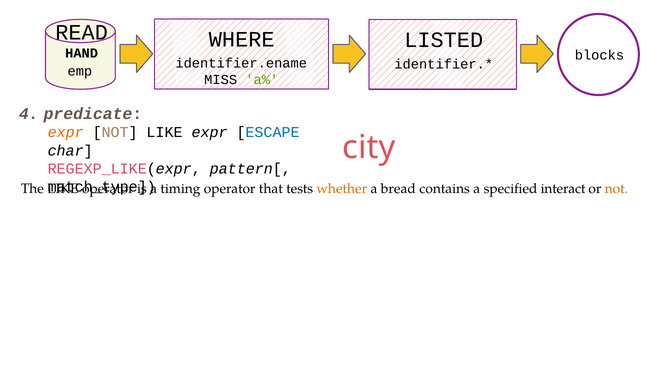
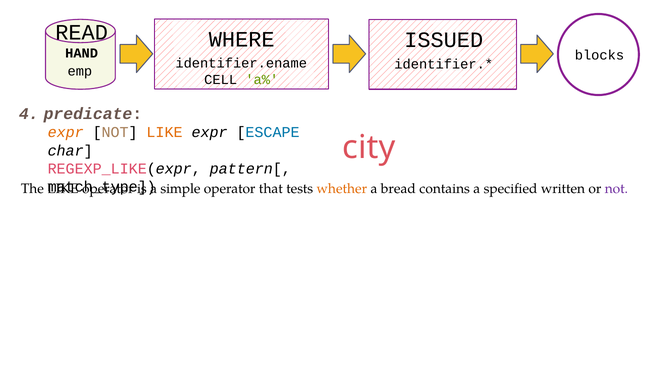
LISTED: LISTED -> ISSUED (444, 40)
MISS: MISS -> CELL (221, 80)
LIKE colour: black -> orange (165, 132)
timing: timing -> simple (180, 189)
interact: interact -> written (563, 189)
not colour: orange -> purple (616, 189)
